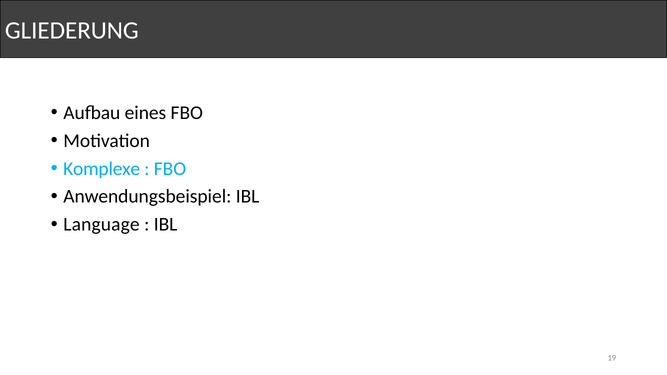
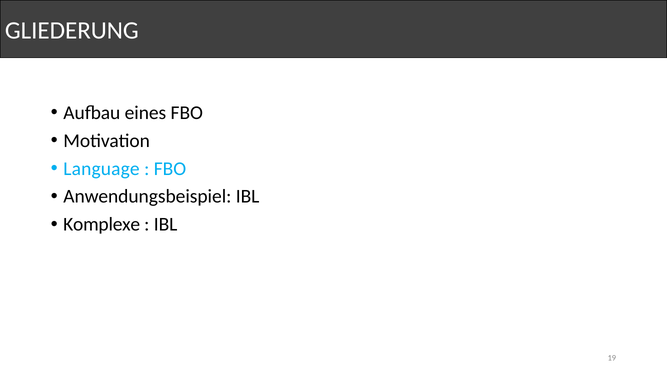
Komplexe: Komplexe -> Language (101, 169)
Language: Language -> Komplexe (102, 225)
